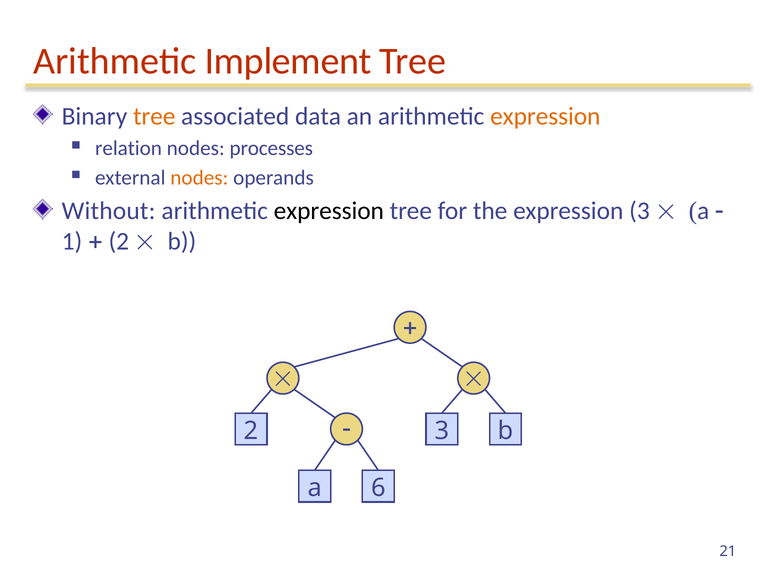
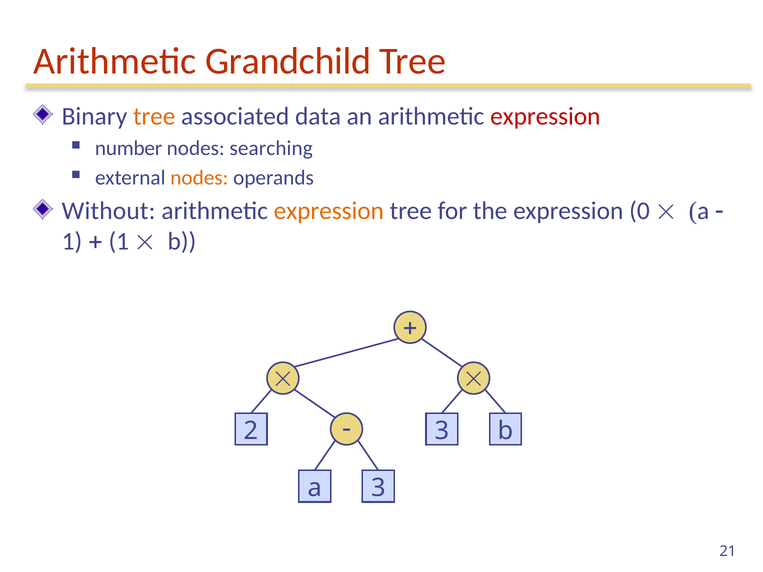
Implement: Implement -> Grandchild (288, 61)
expression colour: orange -> red (545, 116)
relation: relation -> number (129, 148)
processes: processes -> searching (271, 148)
expression colour: black -> orange (329, 211)
expression 3: 3 -> 0 (639, 211)
2: 2 -> 1 (119, 242)
a 6: 6 -> 3 (378, 488)
